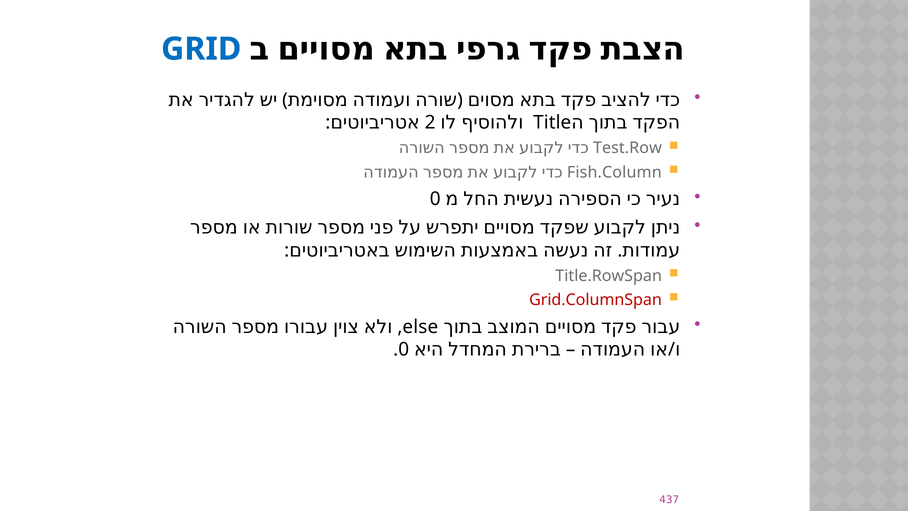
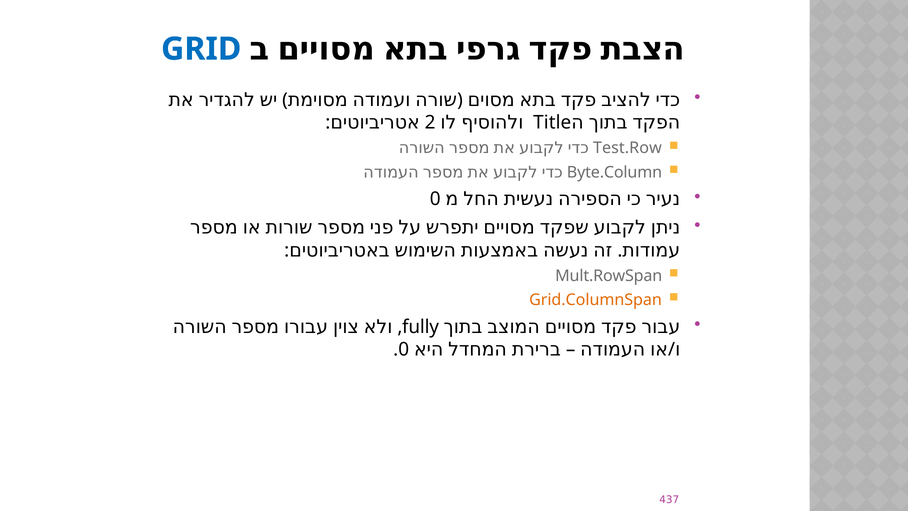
Fish.Column: Fish.Column -> Byte.Column (614, 172)
Title.RowSpan: Title.RowSpan -> Mult.RowSpan (609, 276)
Grid.ColumnSpan colour: red -> orange (595, 300)
else: else -> fully (421, 327)
